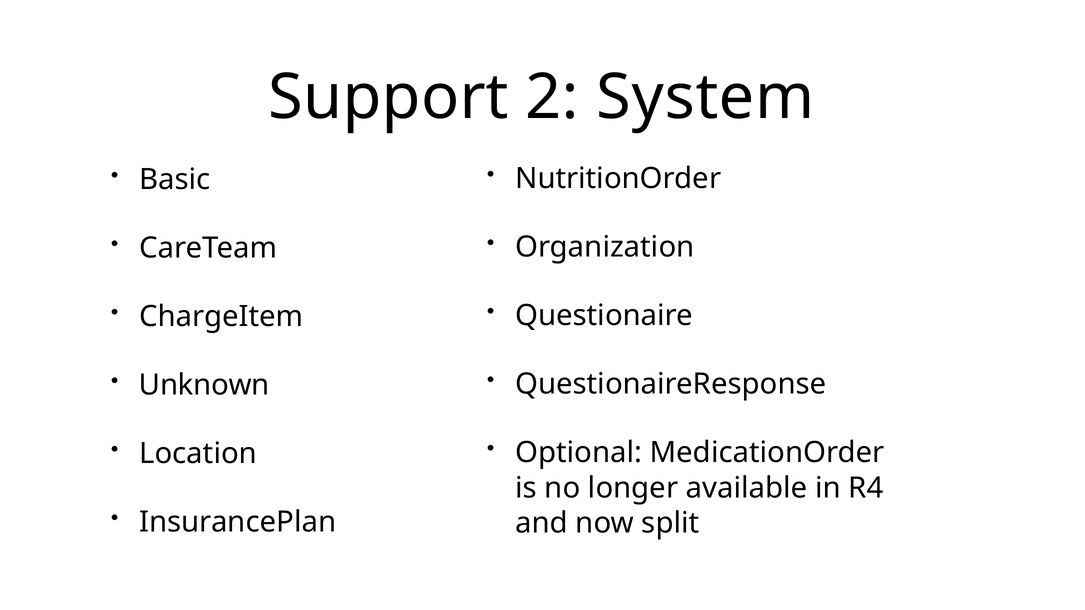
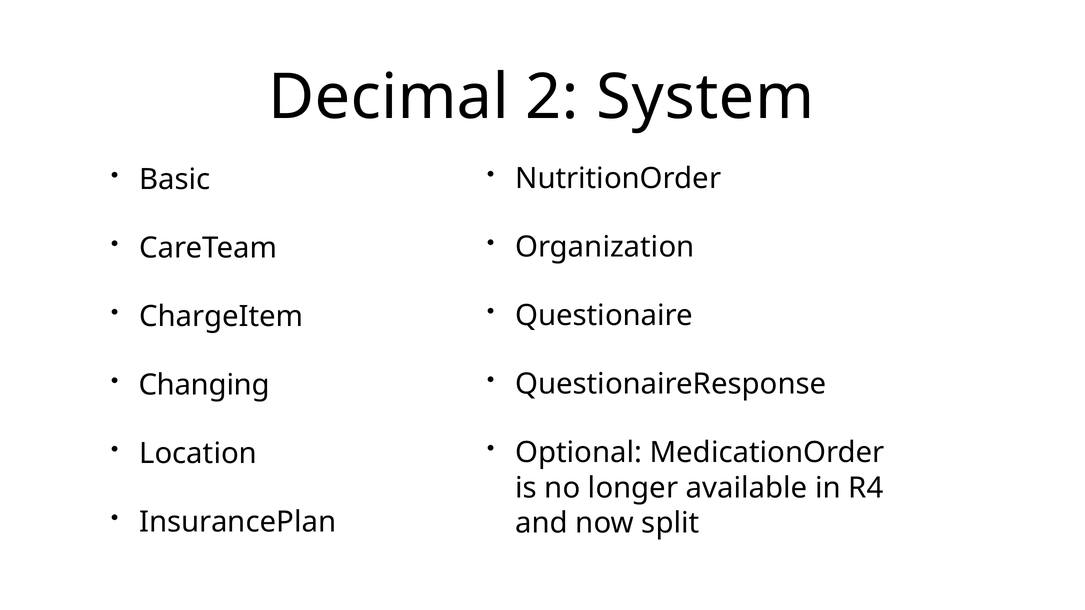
Support: Support -> Decimal (389, 98)
Unknown: Unknown -> Changing (204, 385)
